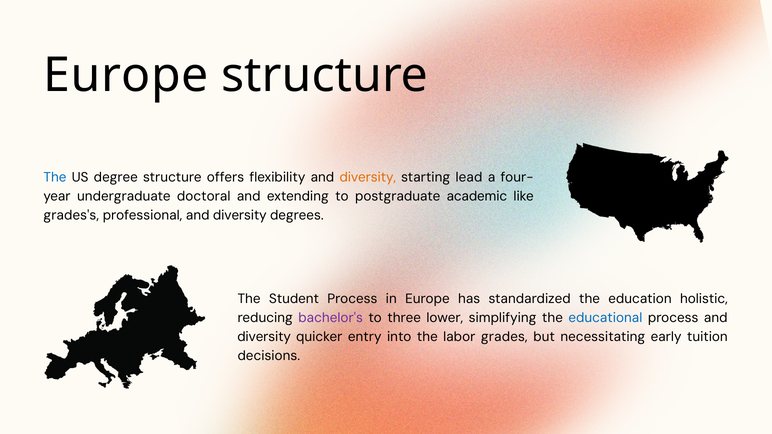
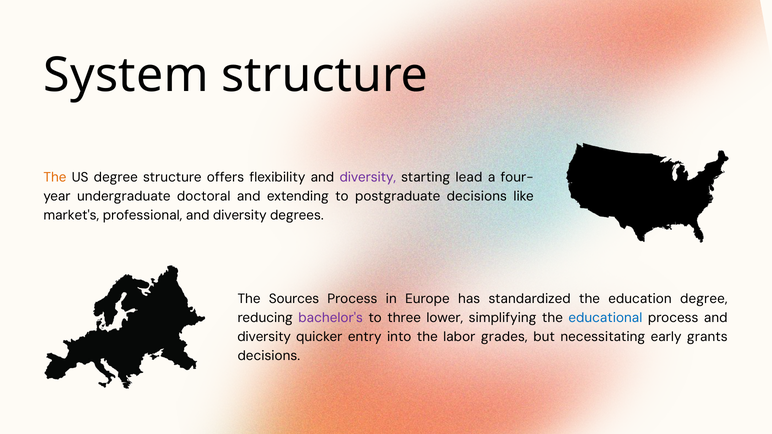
Europe: Europe -> System (126, 75)
The colour: blue -> orange (55, 178)
diversity colour: orange -> purple (368, 178)
postgraduate academic: academic -> decisions (477, 196)
grades's: grades's -> market's (71, 215)
Student: Student -> Sources (294, 299)
education holistic: holistic -> degree (704, 299)
tuition: tuition -> grants (707, 337)
